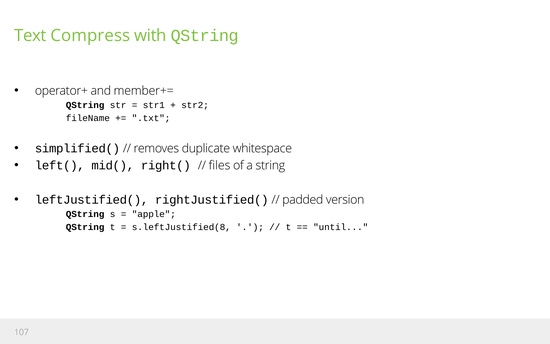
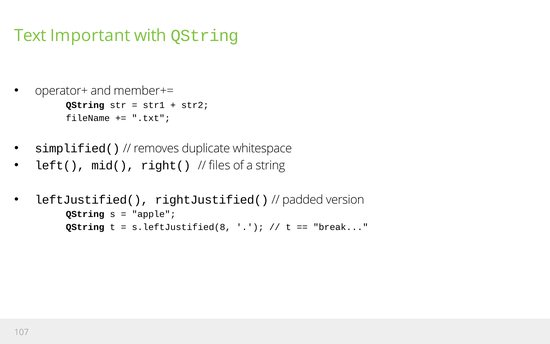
Compress: Compress -> Important (90, 36)
until: until -> break (341, 227)
